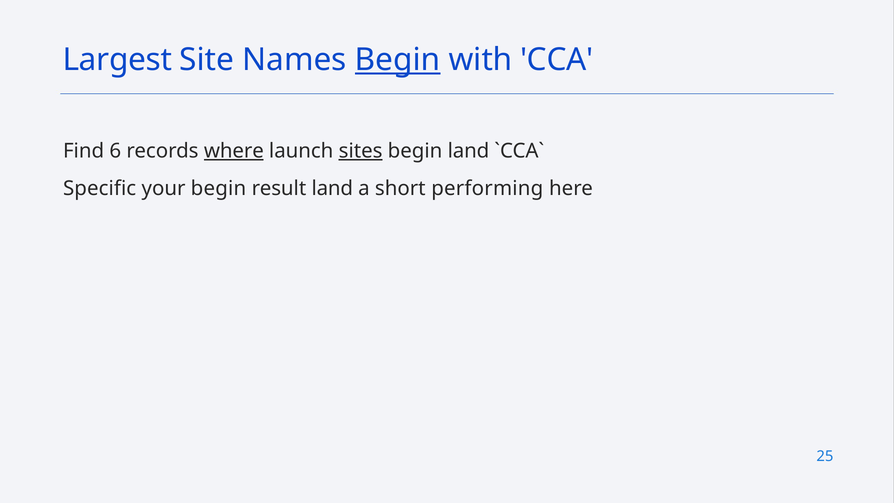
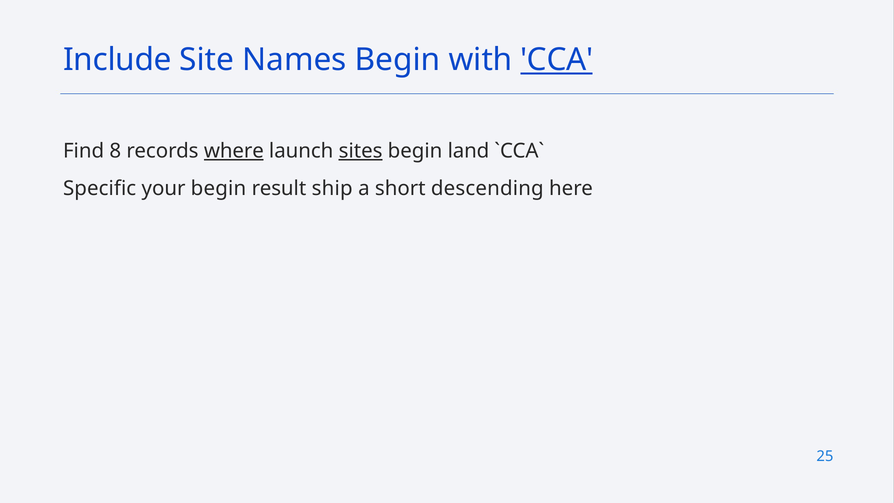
Largest: Largest -> Include (117, 60)
Begin underline: present -> none (398, 60)
CCA underline: none -> present (557, 60)
6: 6 -> 8 (115, 151)
result land: land -> ship (332, 188)
performing: performing -> descending (487, 188)
